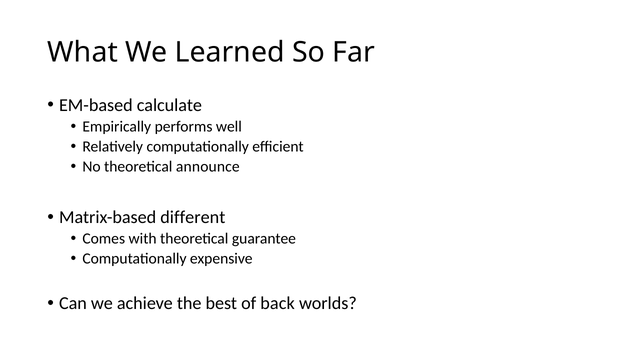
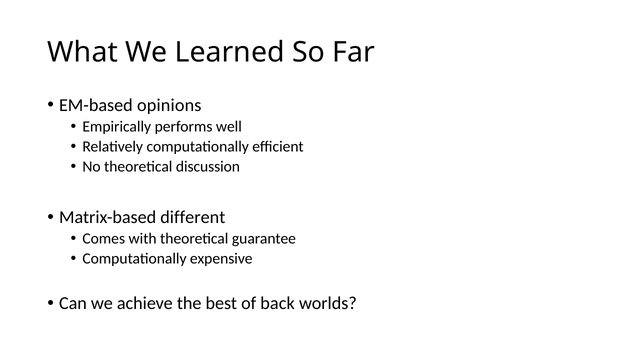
calculate: calculate -> opinions (169, 105)
announce: announce -> discussion (208, 167)
